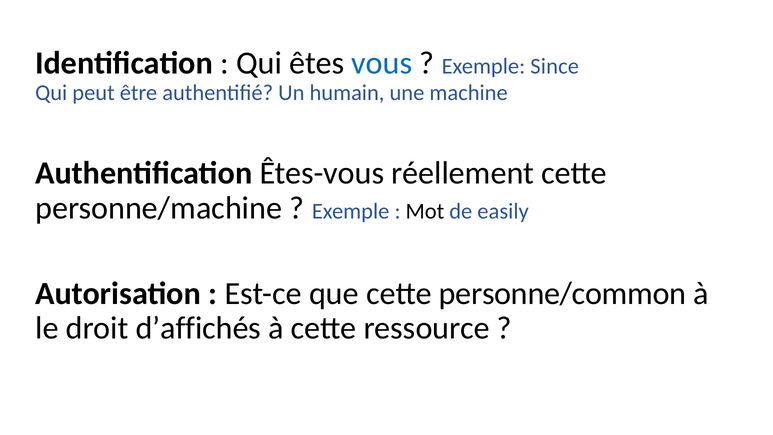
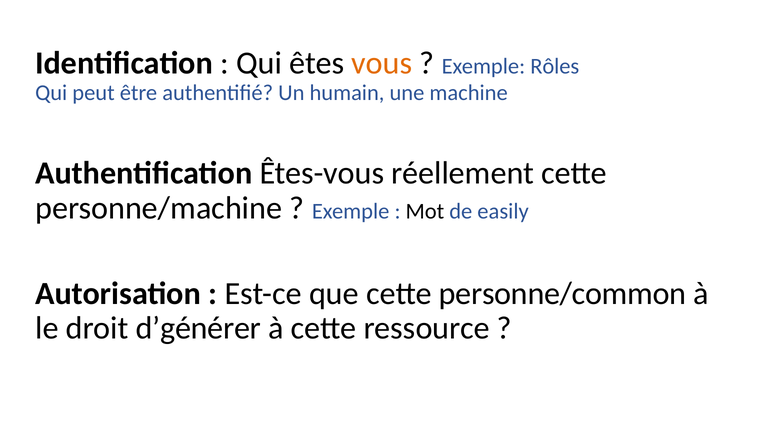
vous colour: blue -> orange (382, 63)
Since: Since -> Rôles (555, 66)
d’affichés: d’affichés -> d’générer (198, 328)
